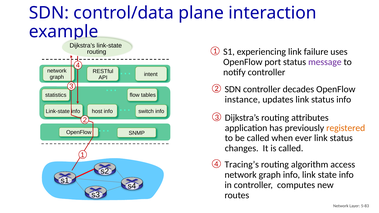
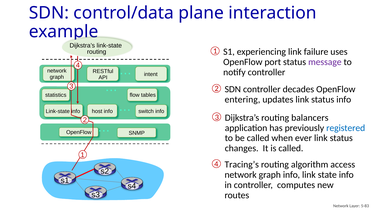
instance: instance -> entering (242, 100)
attributes: attributes -> balancers (310, 118)
registered colour: orange -> blue (346, 128)
